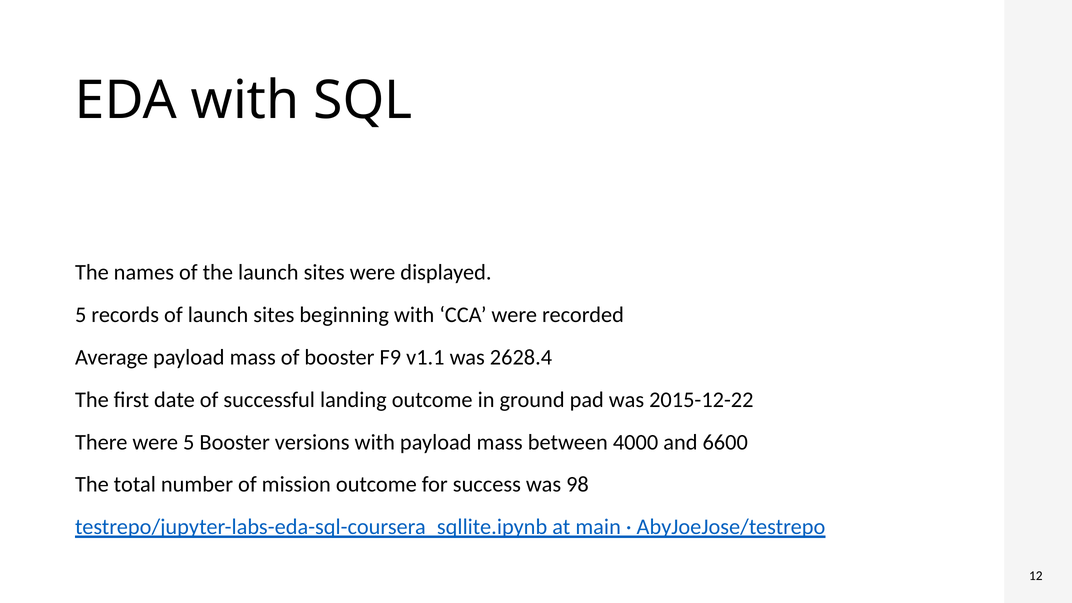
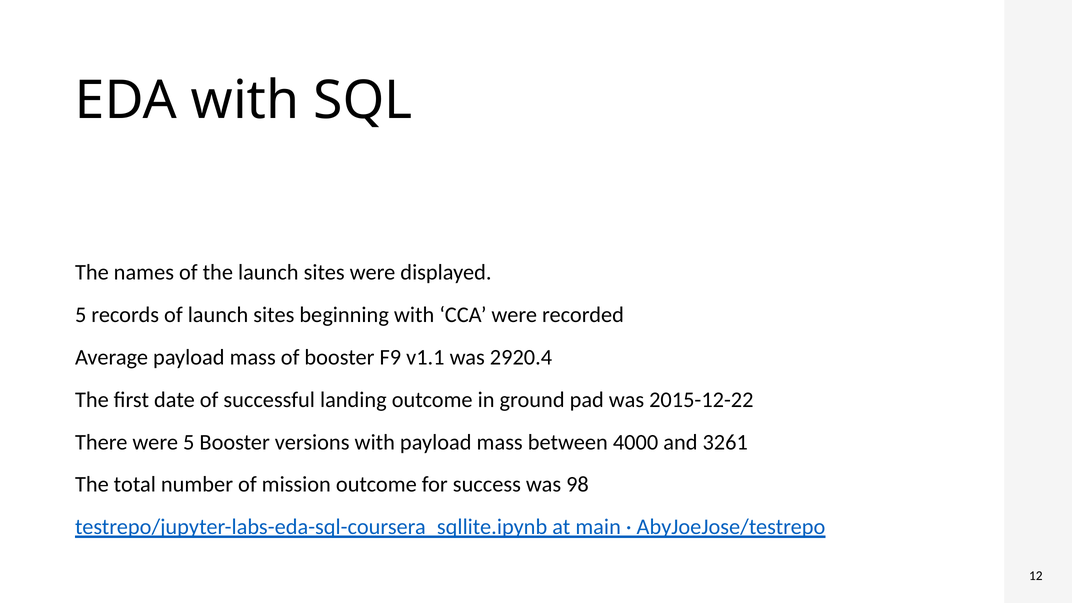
2628.4: 2628.4 -> 2920.4 (521, 357)
6600: 6600 -> 3261 (725, 442)
